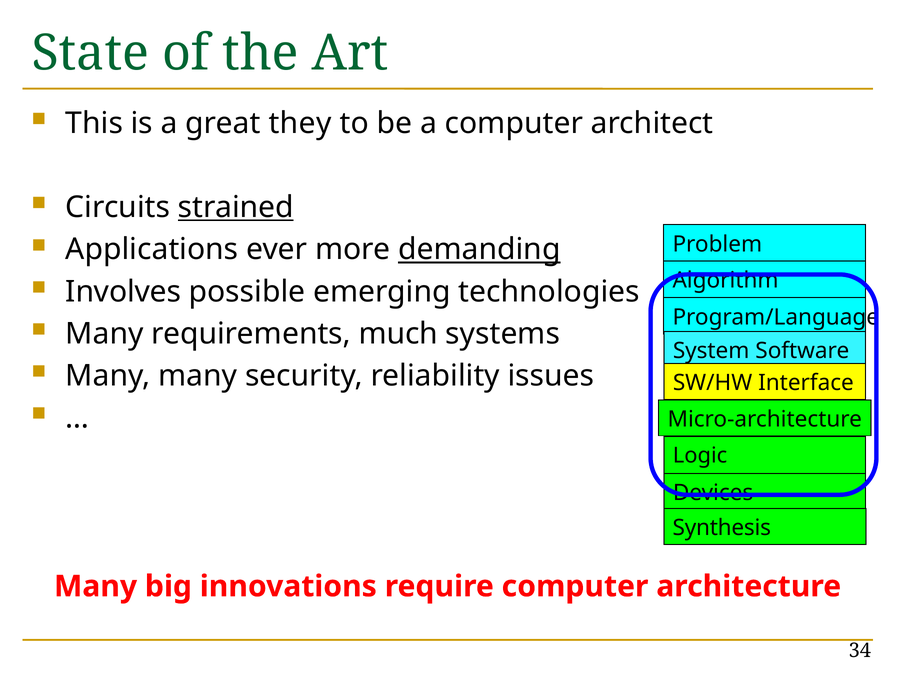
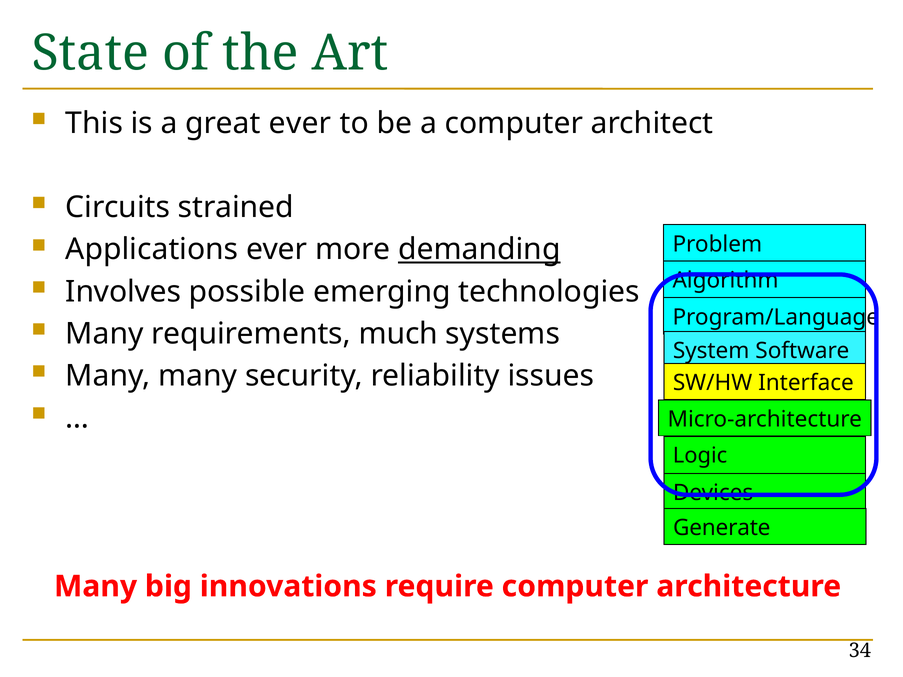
great they: they -> ever (300, 123)
strained underline: present -> none (236, 207)
Synthesis: Synthesis -> Generate (722, 528)
